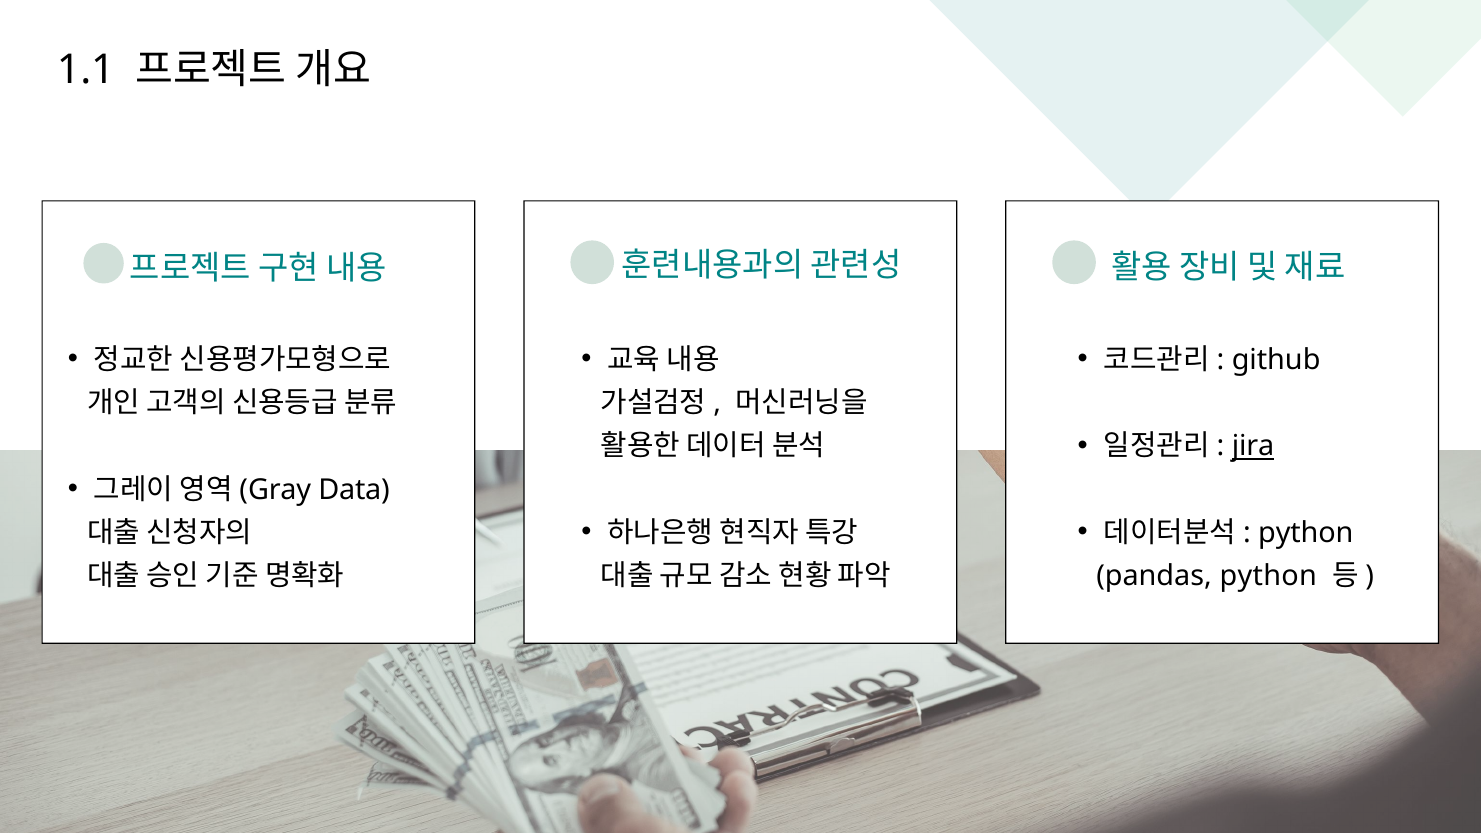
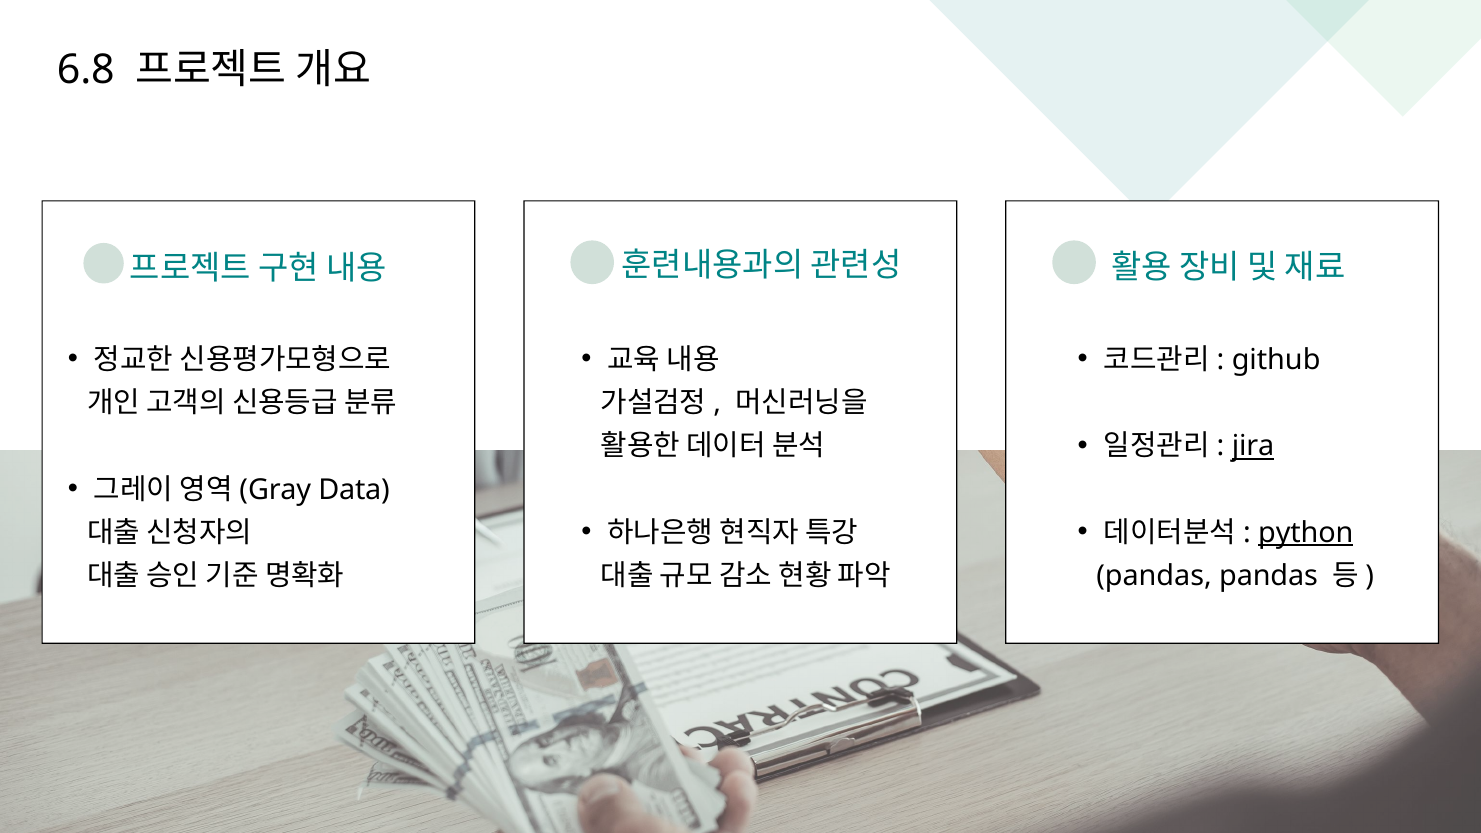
1.1: 1.1 -> 6.8 (86, 70)
python underline: none -> present (1306, 533)
pandas python: python -> pandas (1269, 576)
